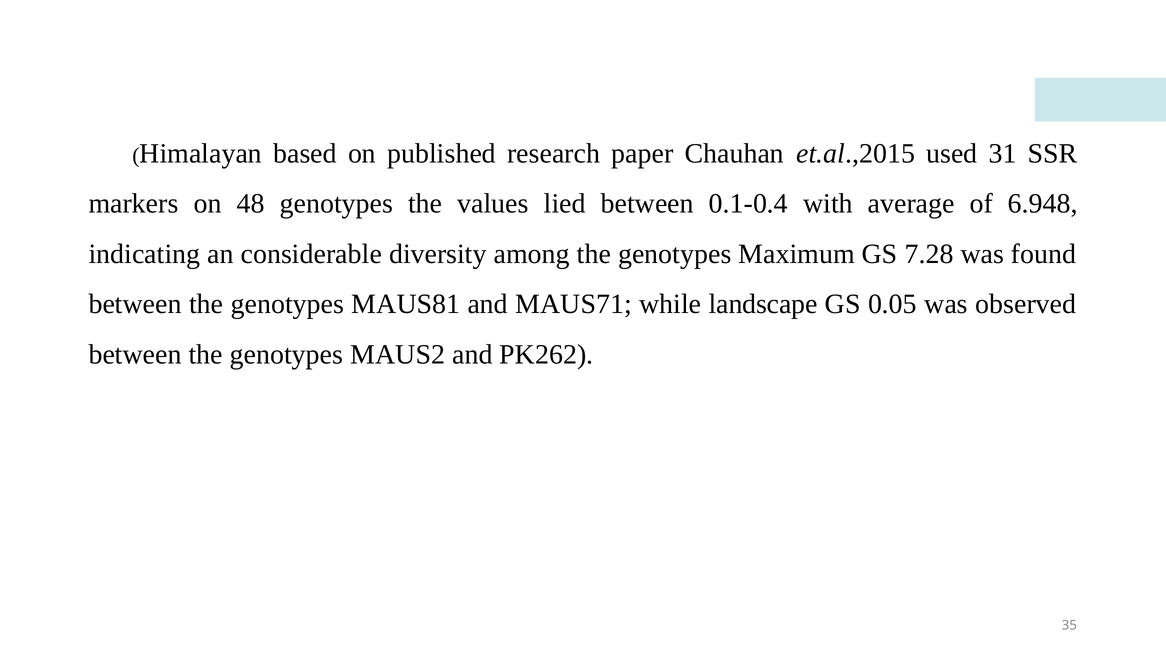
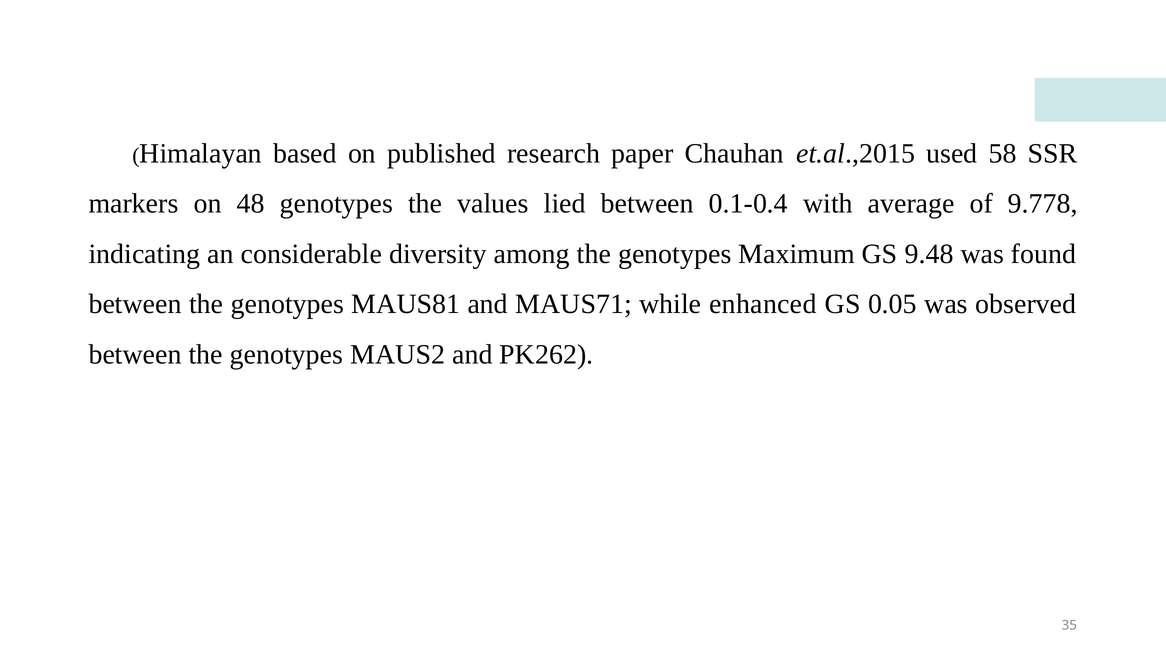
31: 31 -> 58 (1003, 153)
6.948: 6.948 -> 9.778 (1043, 204)
7.28: 7.28 -> 9.48 (929, 254)
landscape: landscape -> enhanced (763, 304)
